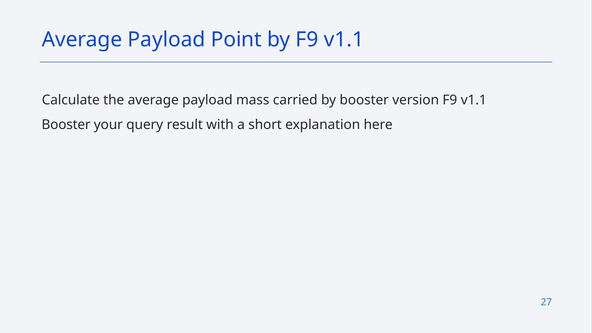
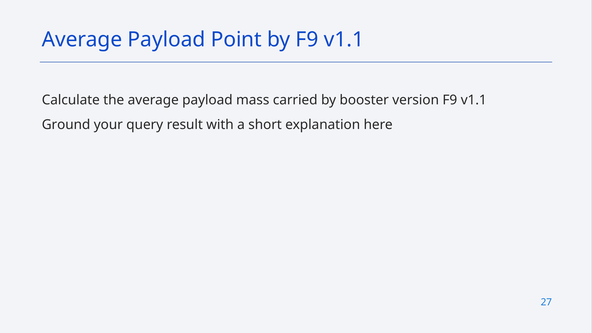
Booster: Booster -> Ground (66, 125)
